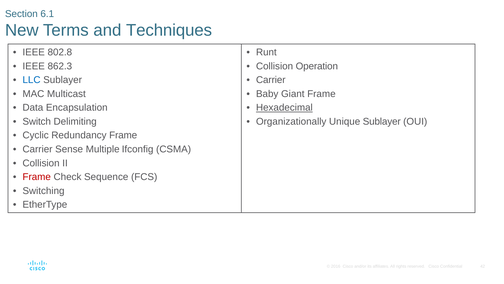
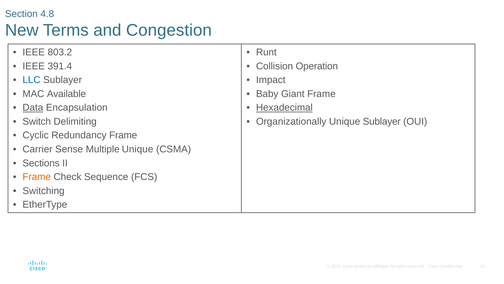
6.1: 6.1 -> 4.8 (47, 14)
Techniques: Techniques -> Congestion (169, 30)
802.8: 802.8 -> 803.2 (60, 52)
862.3: 862.3 -> 391.4 (60, 66)
Carrier: Carrier -> Impact (271, 80)
Multicast: Multicast -> Available (66, 94)
Data underline: none -> present (33, 108)
Multiple Ifconfig: Ifconfig -> Unique (138, 149)
Collision: Collision -> Sections (41, 163)
Frame colour: red -> orange (37, 177)
